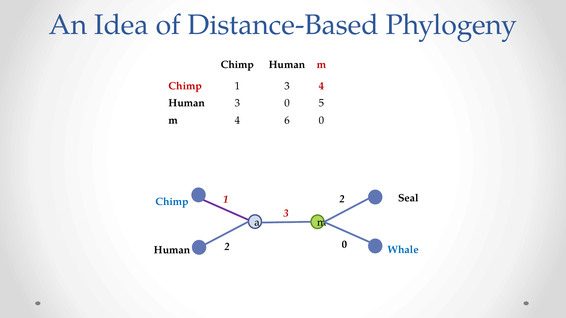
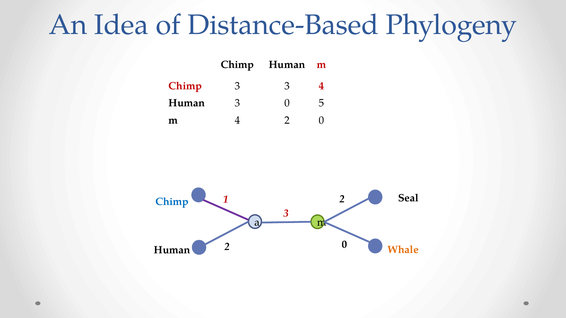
Chimp 1: 1 -> 3 (237, 86)
4 6: 6 -> 2 (287, 120)
Whale colour: blue -> orange (403, 250)
